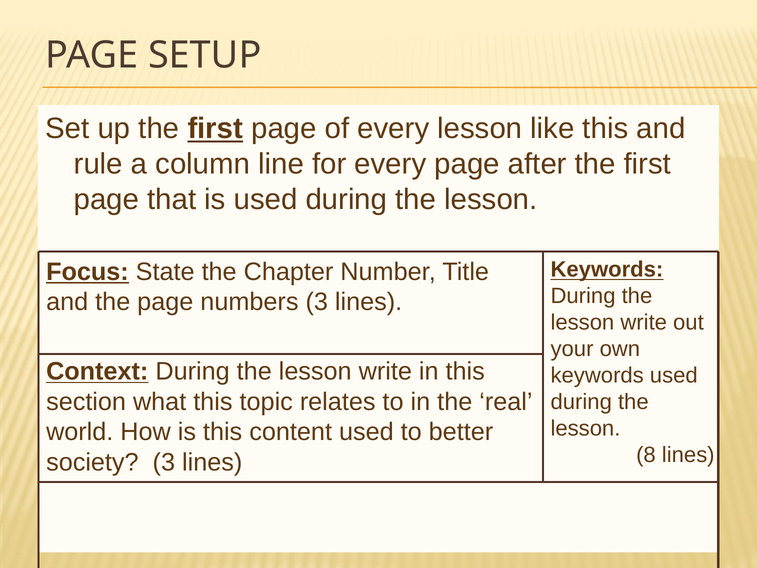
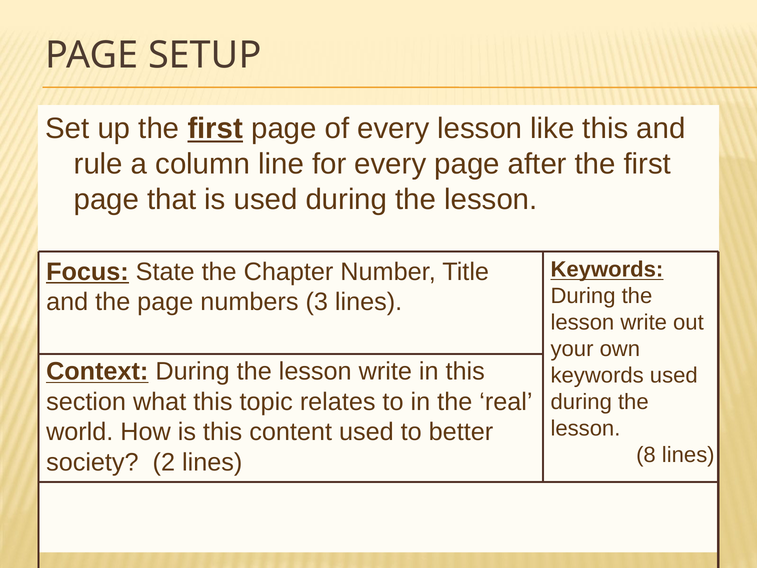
society 3: 3 -> 2 (164, 462)
